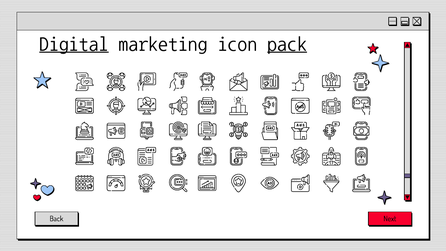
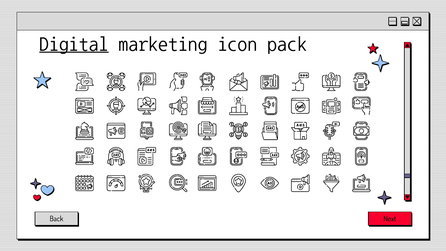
pack underline: present -> none (287, 44)
